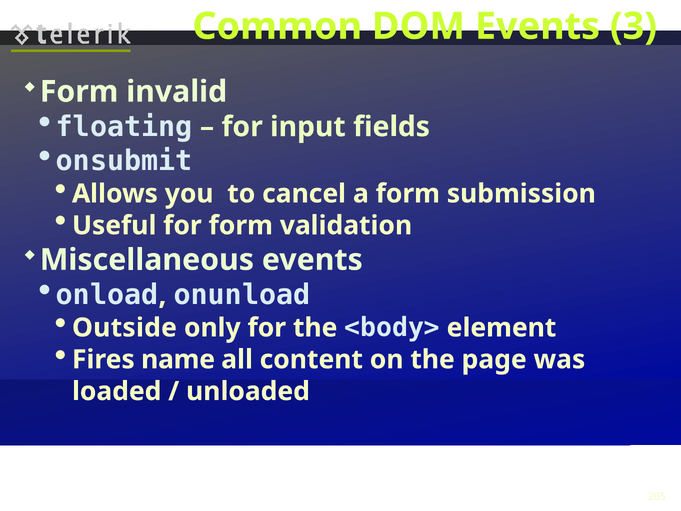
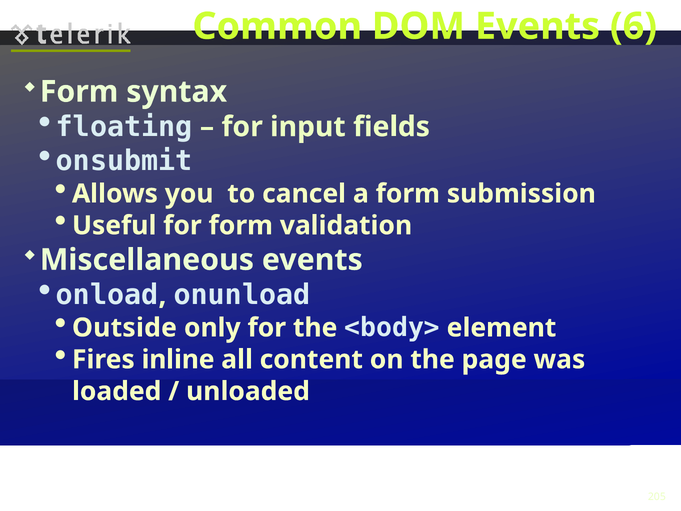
3: 3 -> 6 (633, 26)
invalid: invalid -> syntax (177, 92)
name: name -> inline (178, 359)
